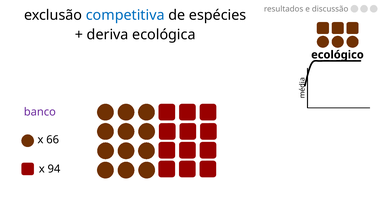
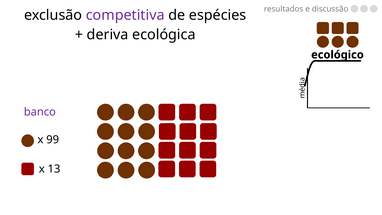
competitiva colour: blue -> purple (125, 15)
66: 66 -> 99 (53, 140)
94: 94 -> 13 (54, 169)
